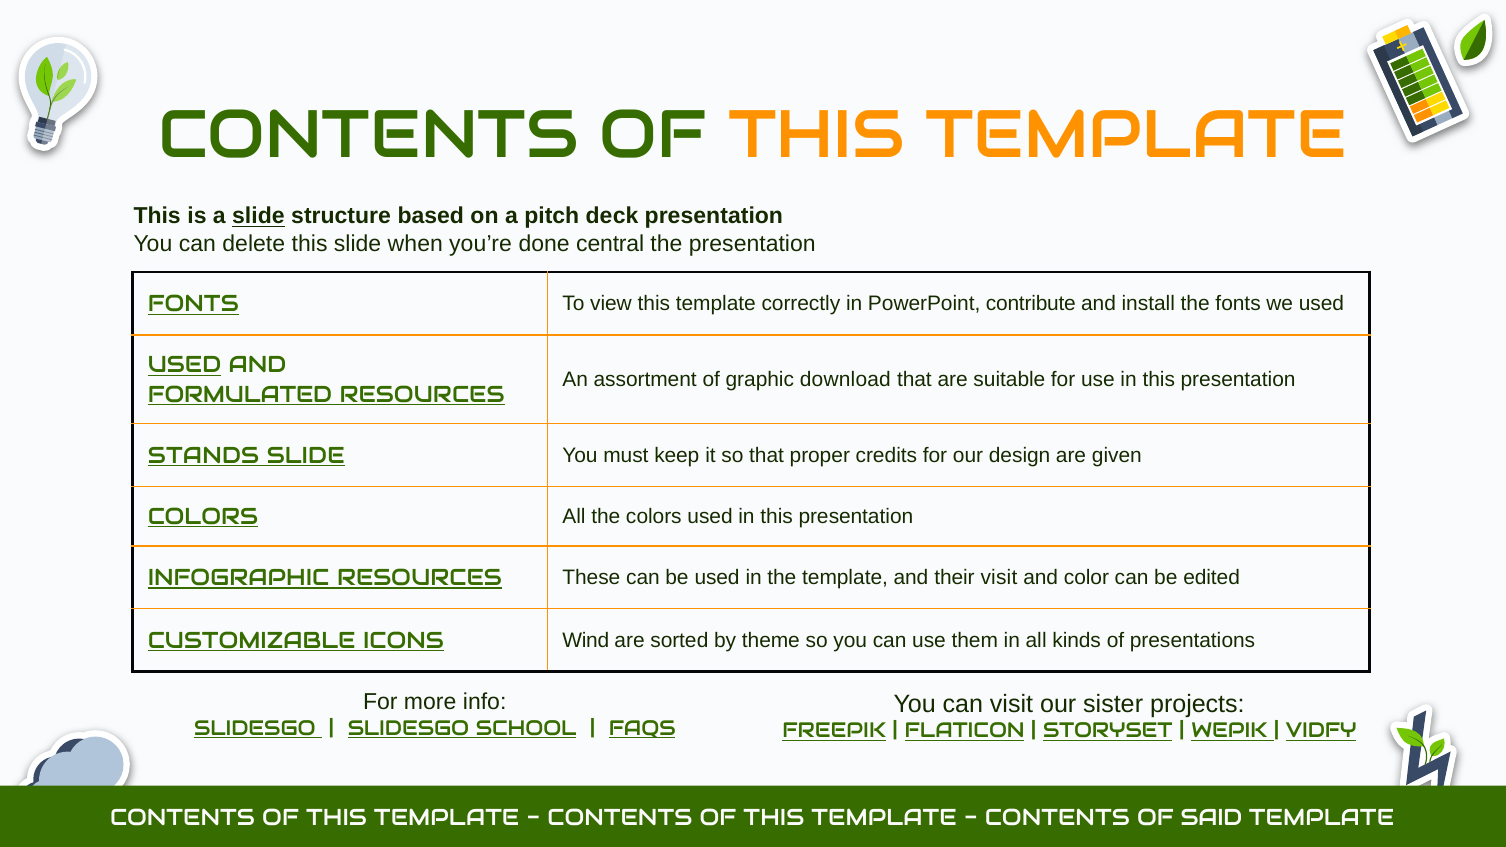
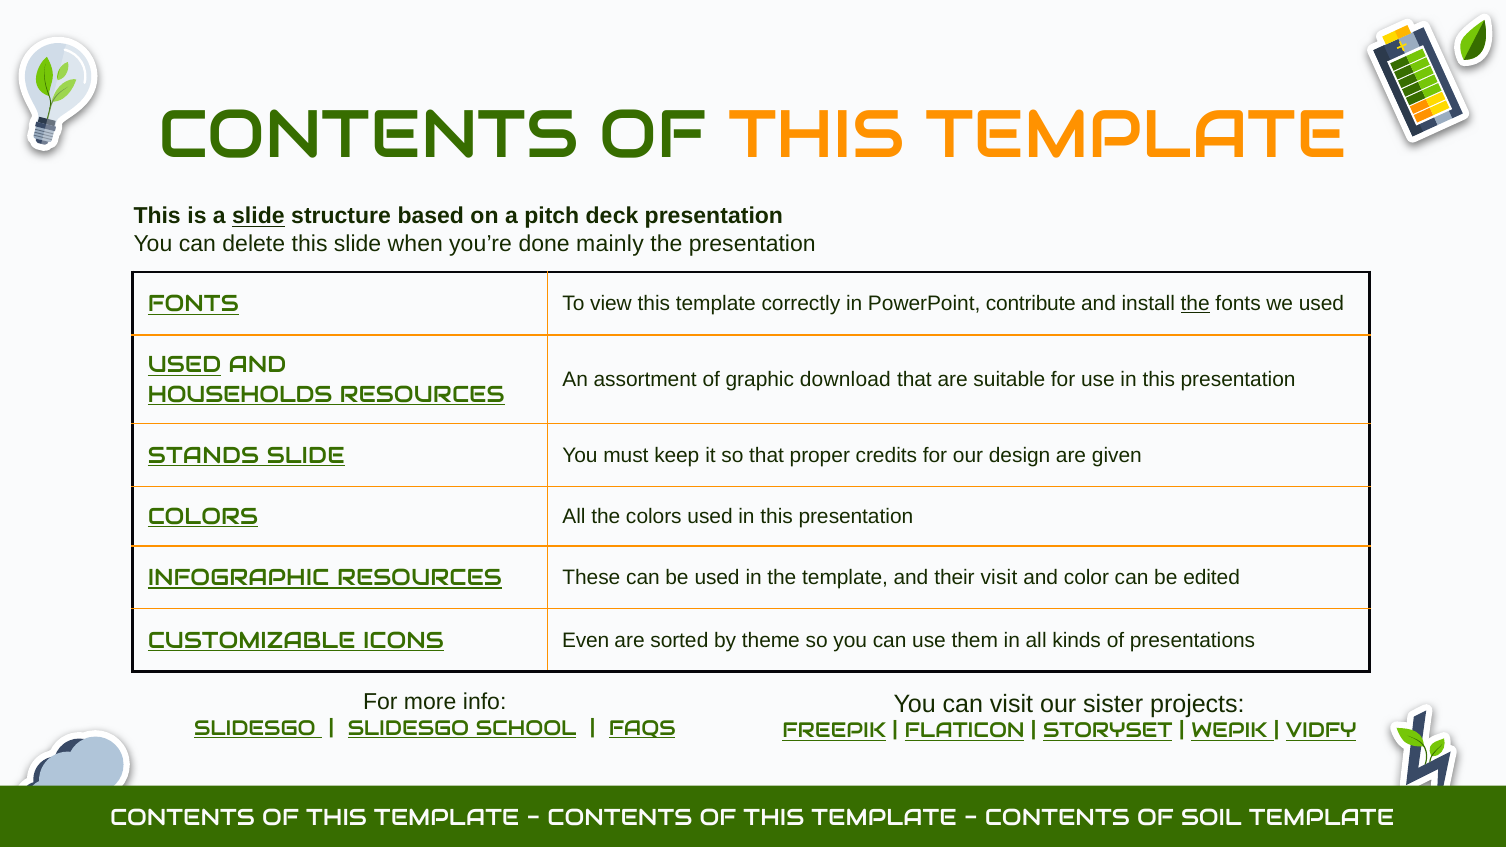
central: central -> mainly (610, 244)
the underline: none -> present (1195, 304)
FORMULATED: FORMULATED -> HOUSEHOLDS (240, 395)
Wind: Wind -> Even (586, 641)
SAID: SAID -> SOIL (1211, 818)
